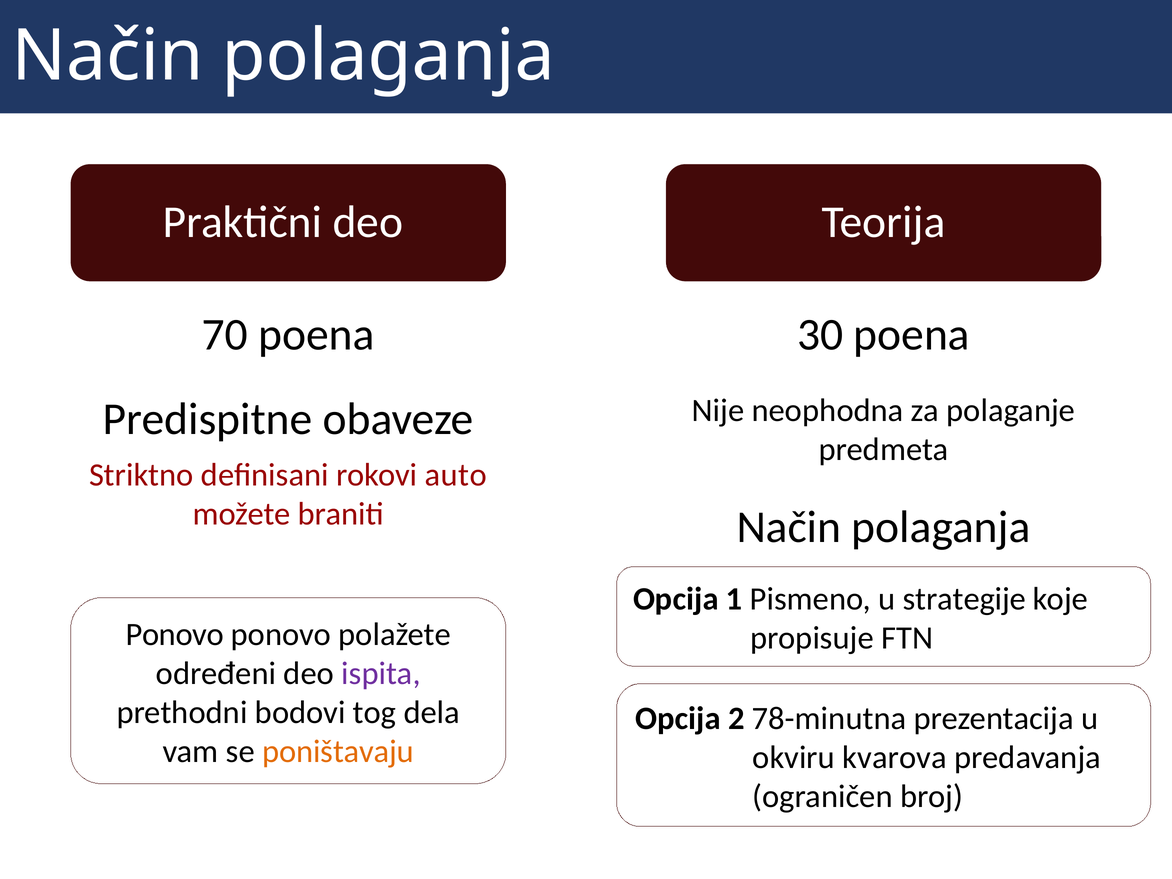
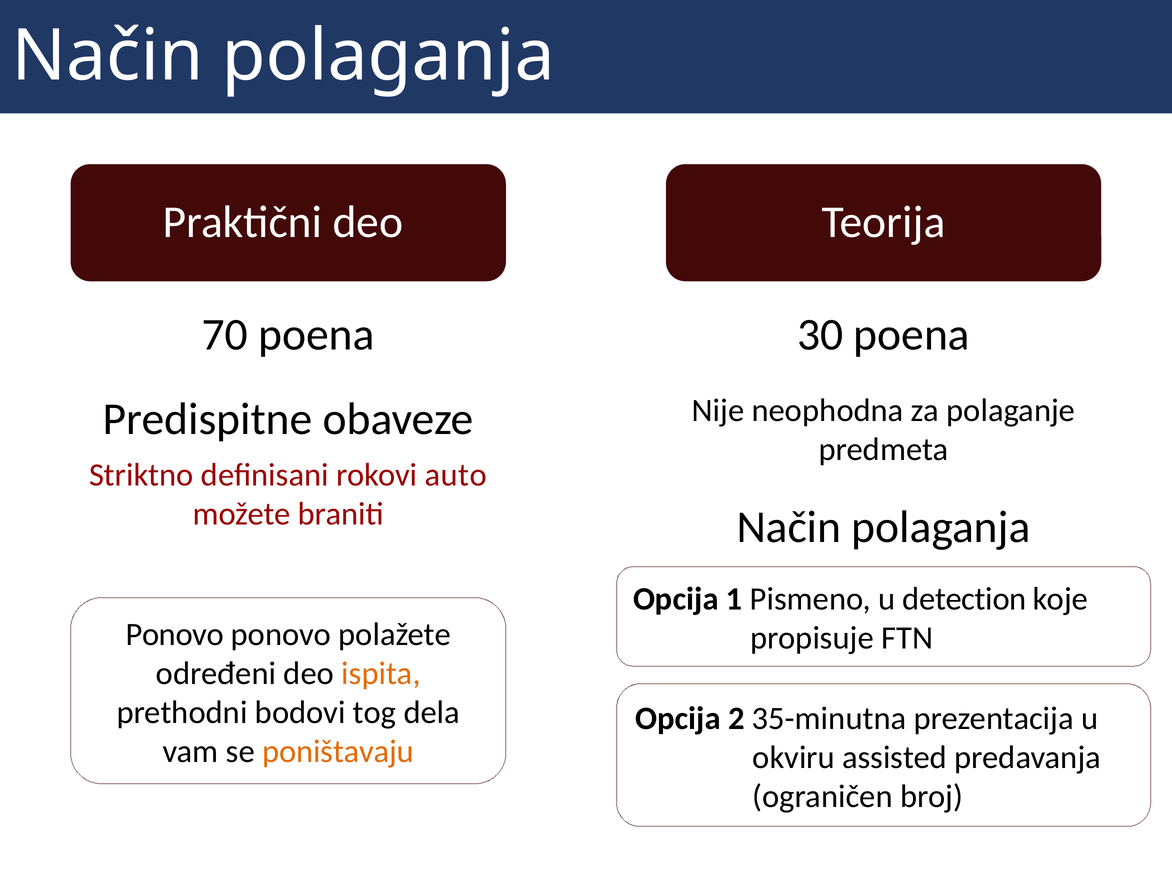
strategije: strategije -> detection (964, 599)
ispita colour: purple -> orange (381, 673)
78-minutna: 78-minutna -> 35-minutna (829, 718)
kvarova: kvarova -> assisted (895, 757)
